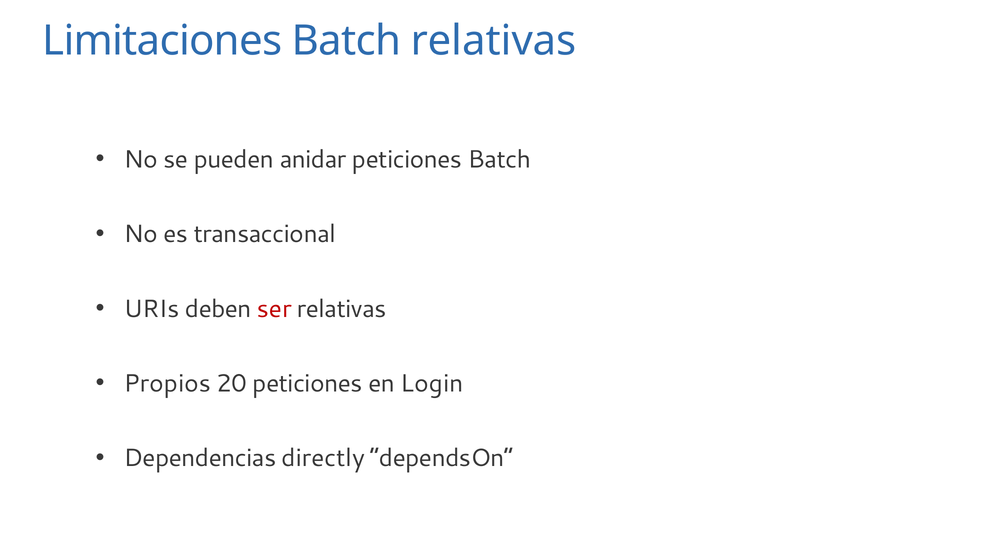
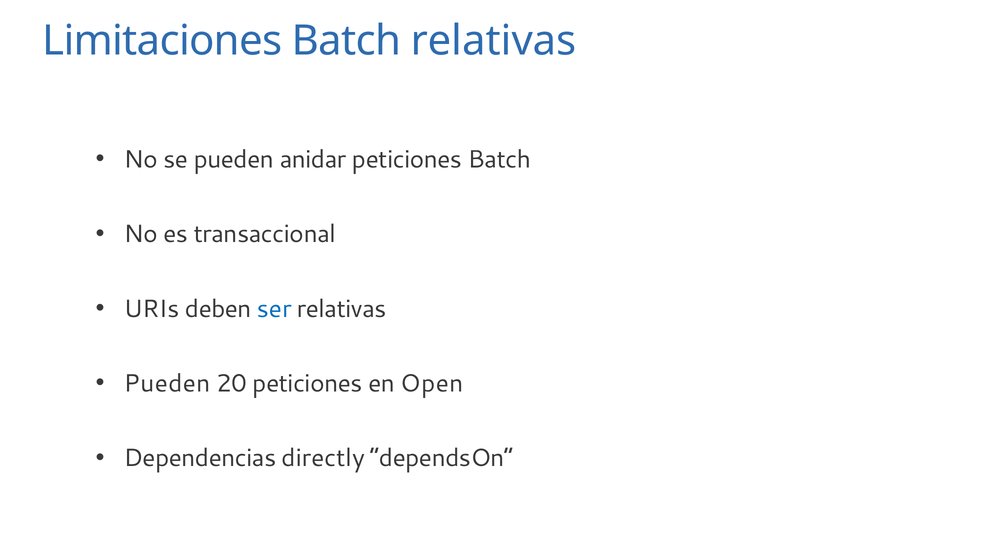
ser colour: red -> blue (274, 309)
Propios: Propios -> Pueden (167, 384)
Login: Login -> Open (432, 384)
